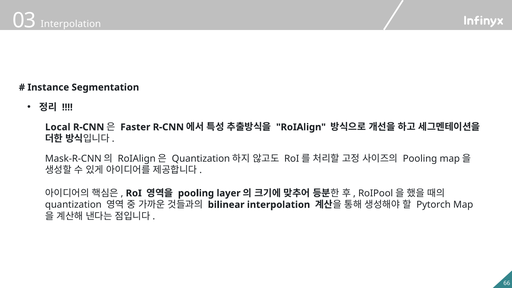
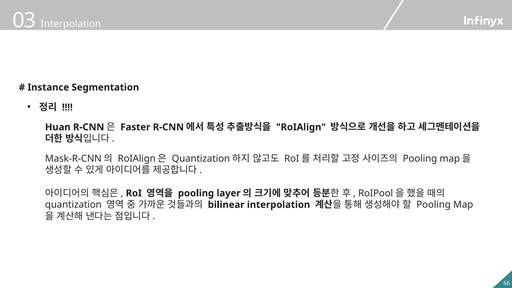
Local: Local -> Huan (58, 127)
Pytorch: Pytorch -> Pooling (434, 205)
